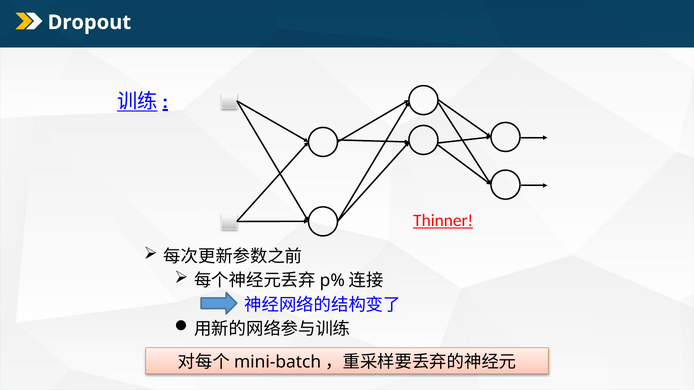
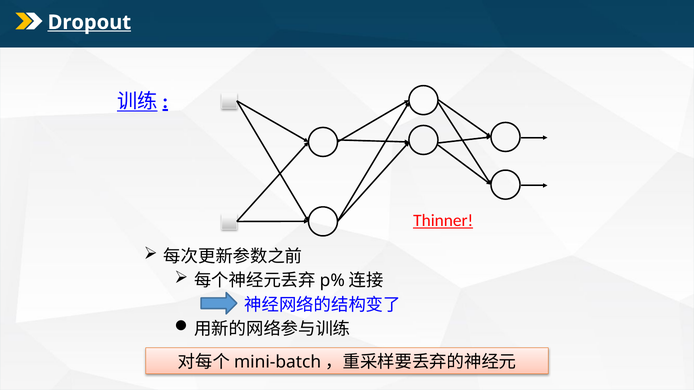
Dropout underline: none -> present (89, 22)
